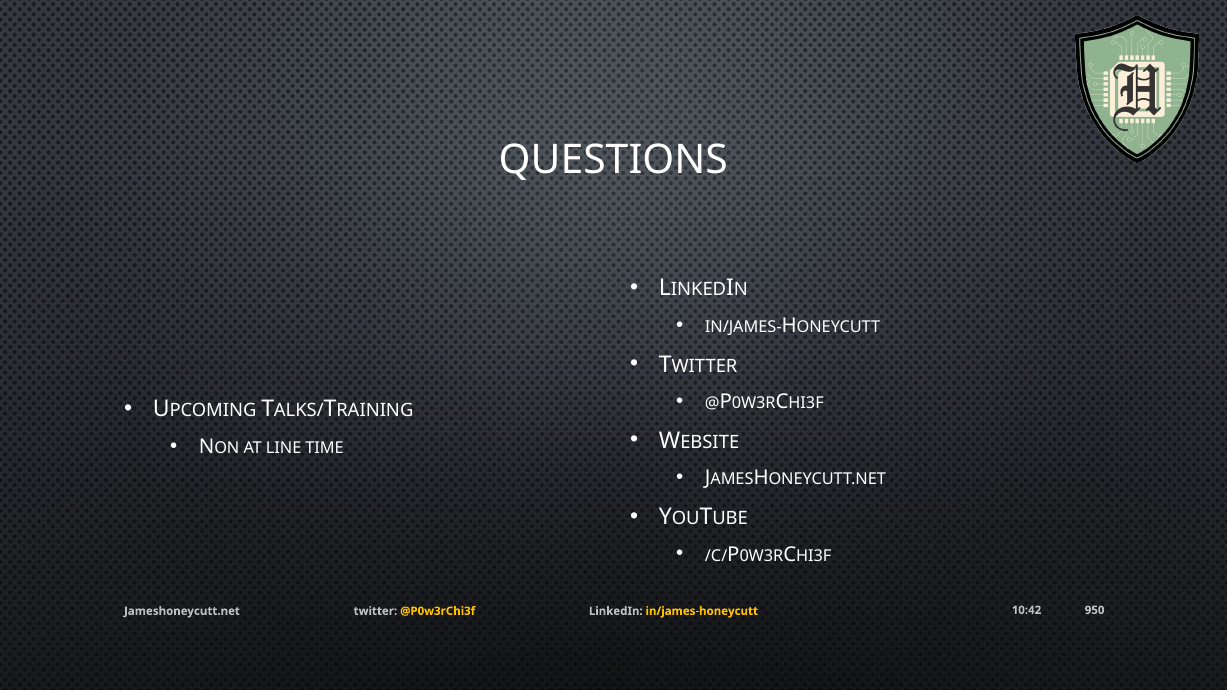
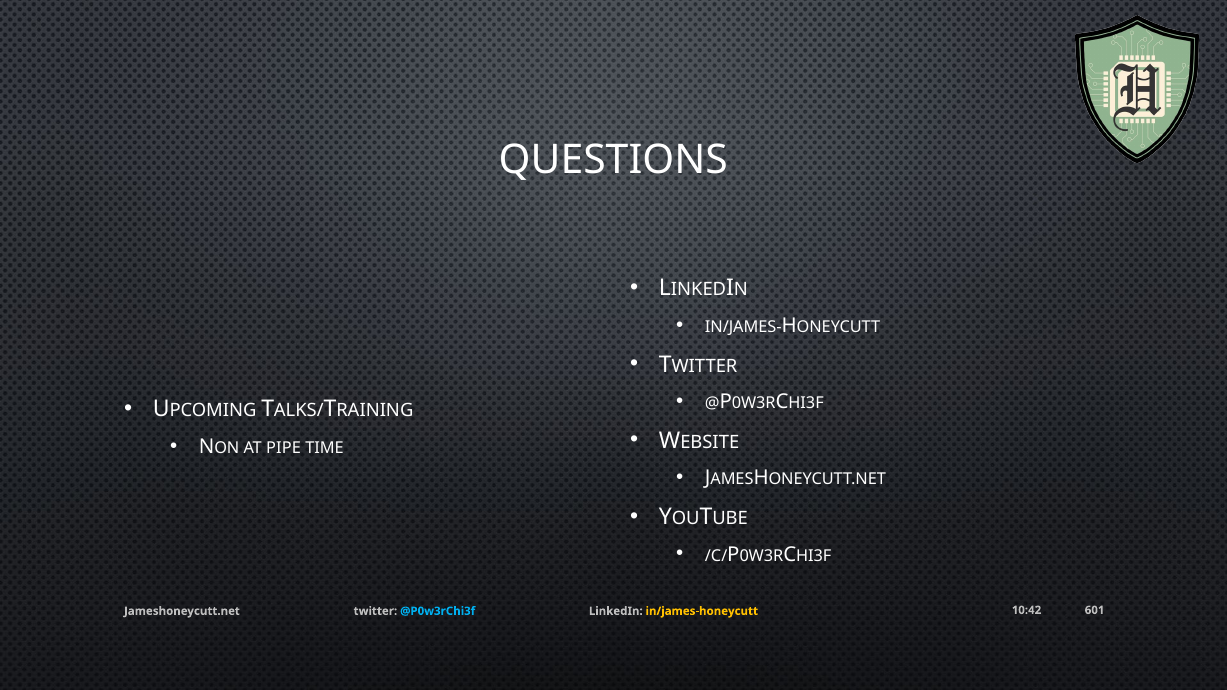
LINE: LINE -> PIPE (284, 448)
950: 950 -> 601 (1095, 610)
@P0w3rChi3f colour: yellow -> light blue (438, 611)
